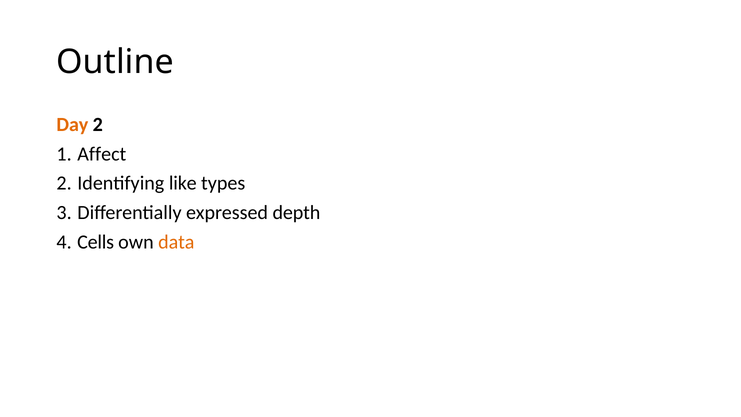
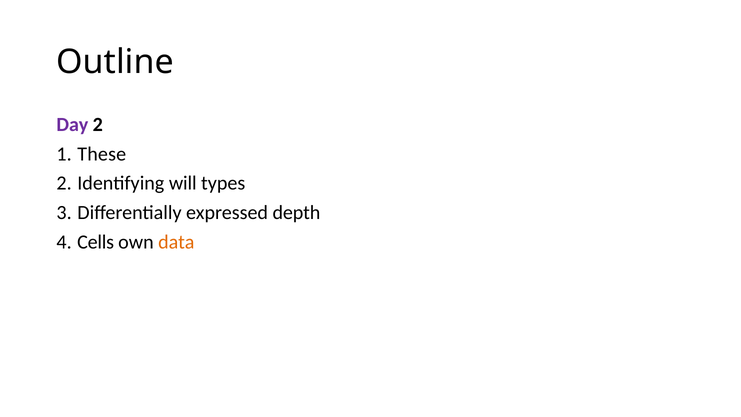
Day colour: orange -> purple (72, 124)
Affect: Affect -> These (102, 154)
like: like -> will (183, 183)
